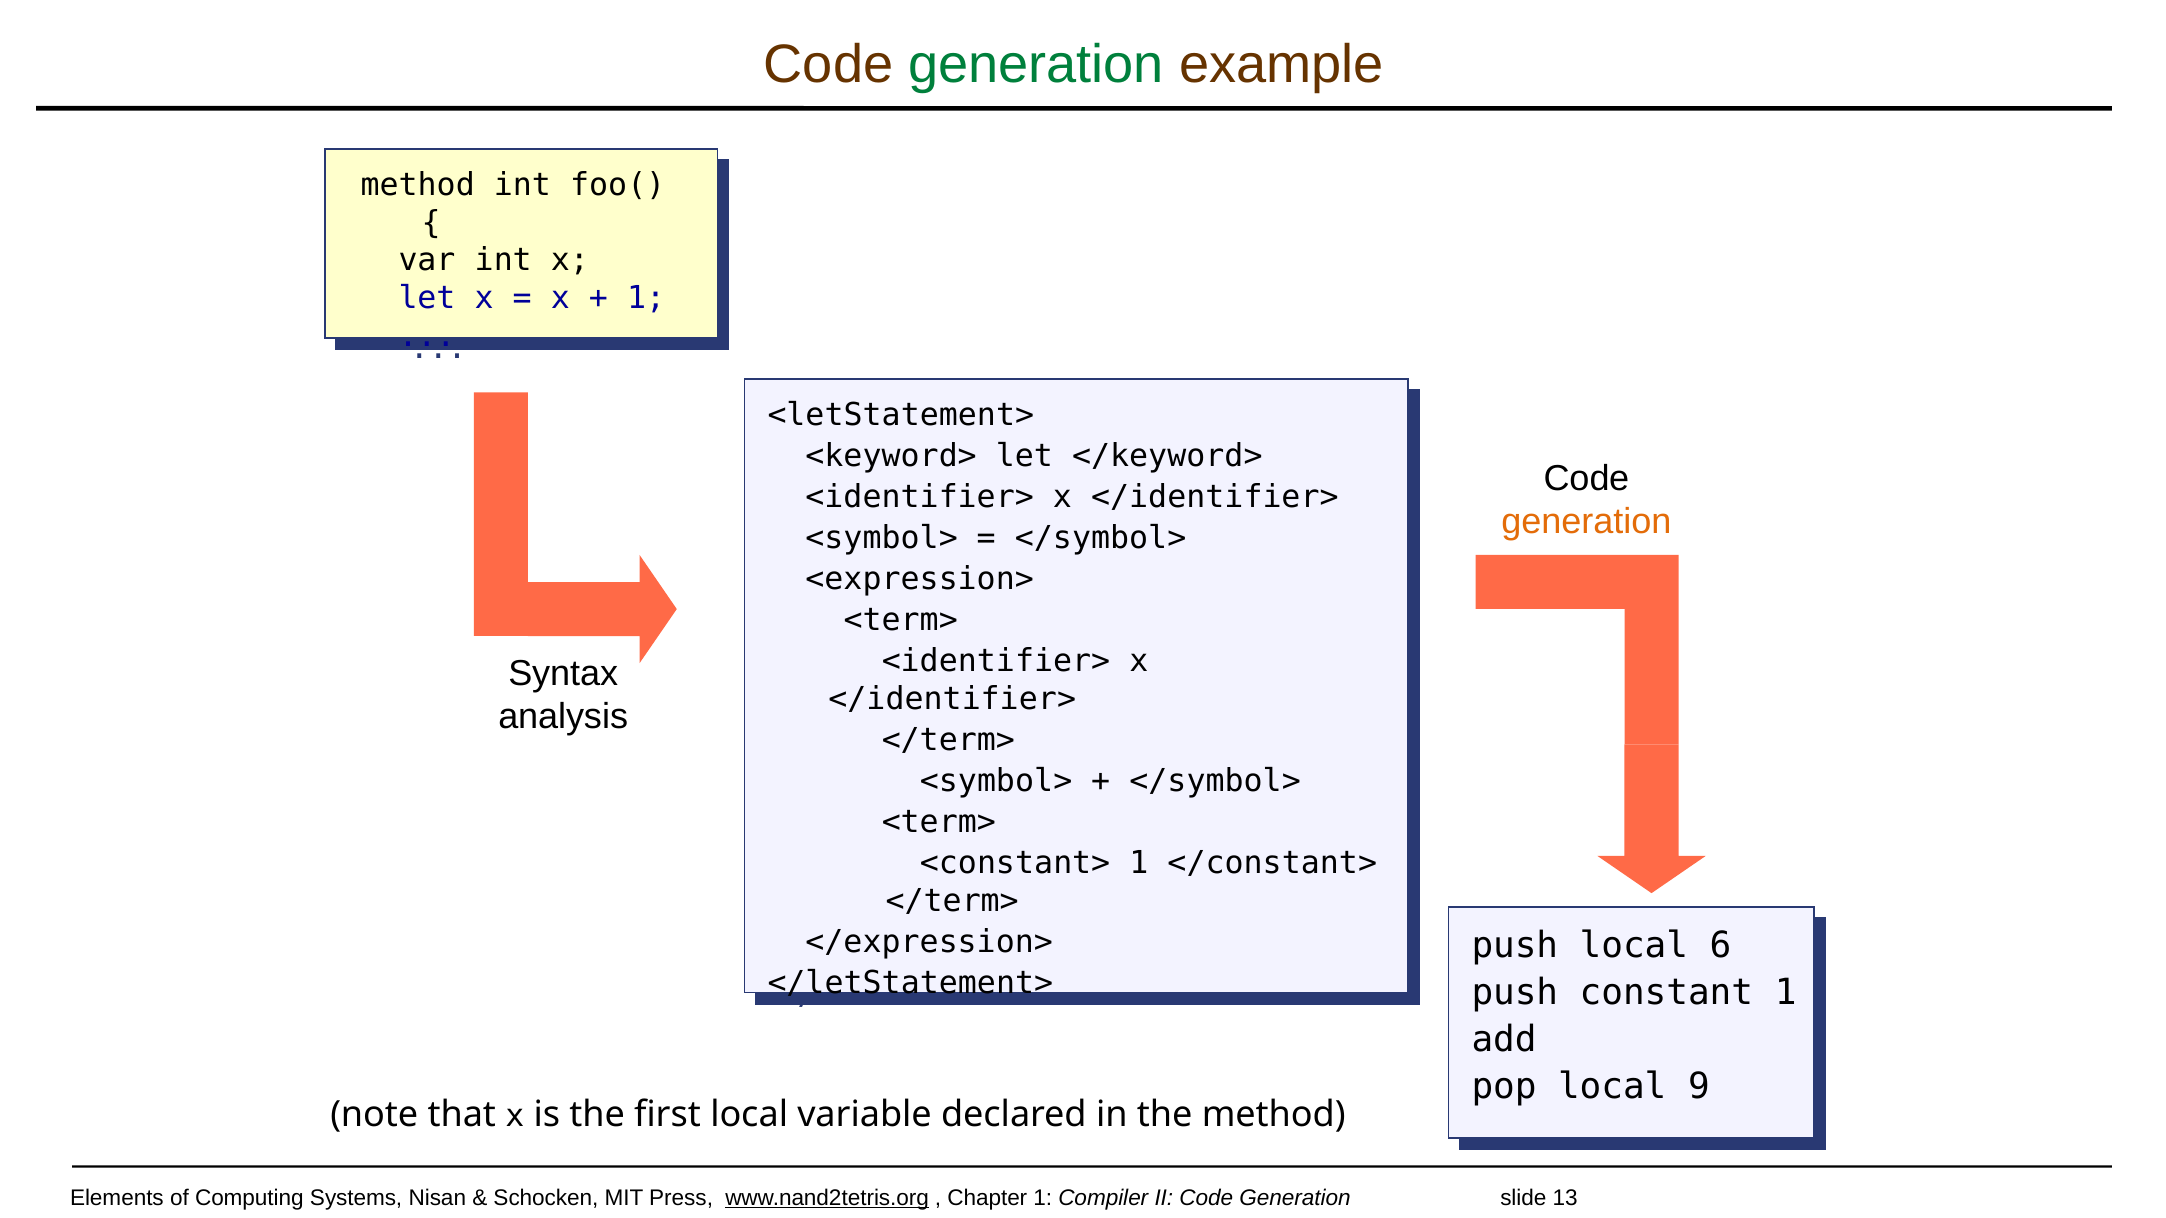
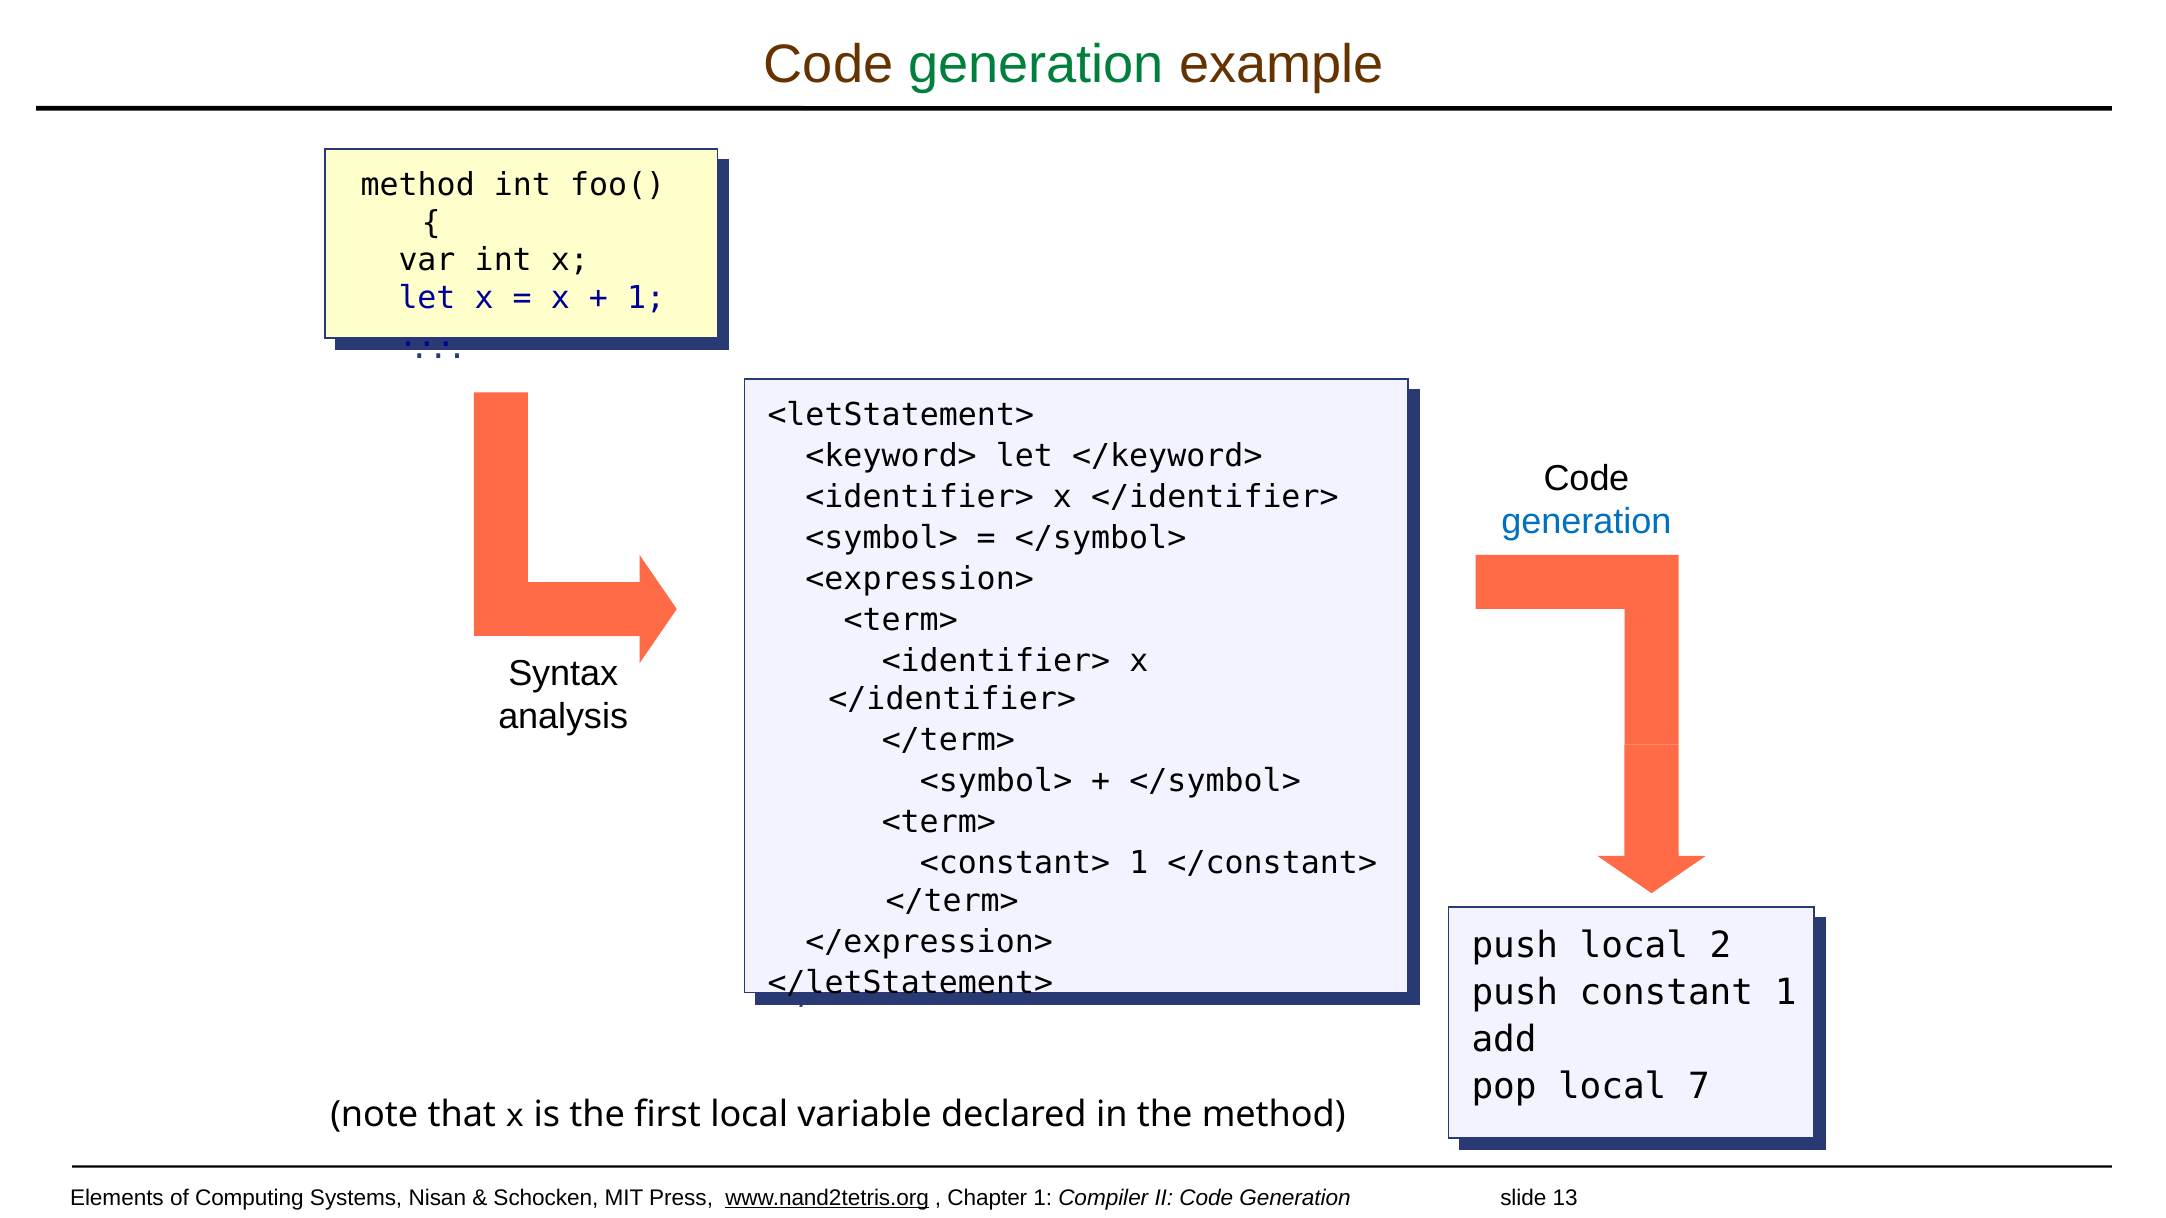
generation colour: orange -> blue (1586, 522)
6: 6 -> 2 (1721, 946)
9: 9 -> 7 (1699, 1086)
